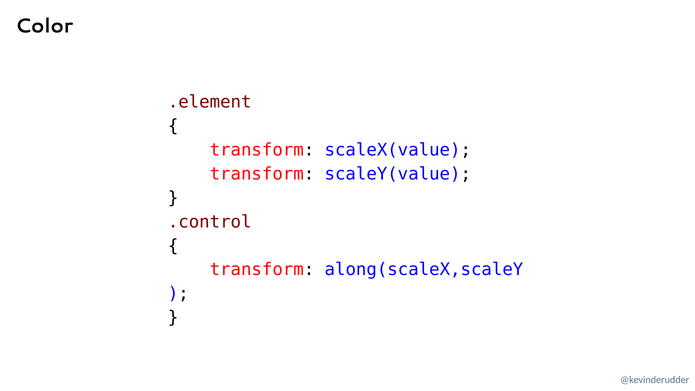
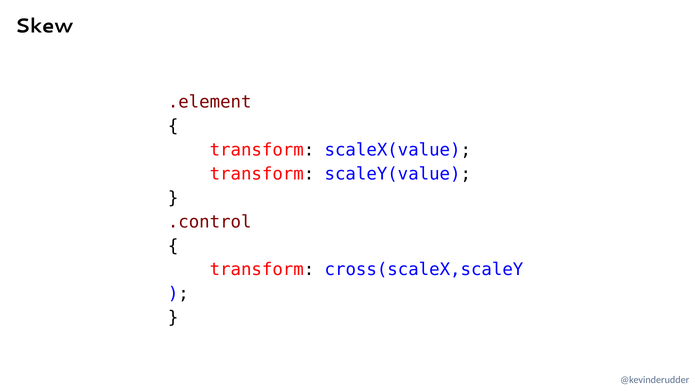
Color: Color -> Skew (44, 26)
along(scaleX,scaleY: along(scaleX,scaleY -> cross(scaleX,scaleY (424, 270)
